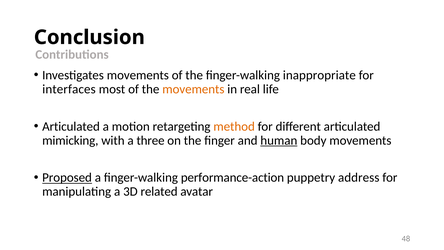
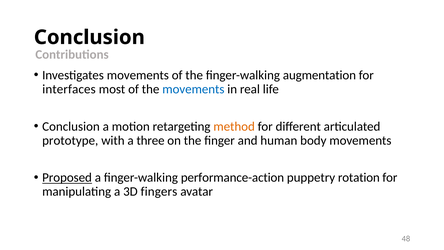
inappropriate: inappropriate -> augmentation (319, 75)
movements colour: orange -> blue (193, 89)
Articulated: Articulated -> Conclusion (71, 126)
mimicking: mimicking -> prototype (70, 140)
human underline: present -> none (279, 140)
address: address -> rotation (359, 178)
related: related -> fingers (159, 191)
